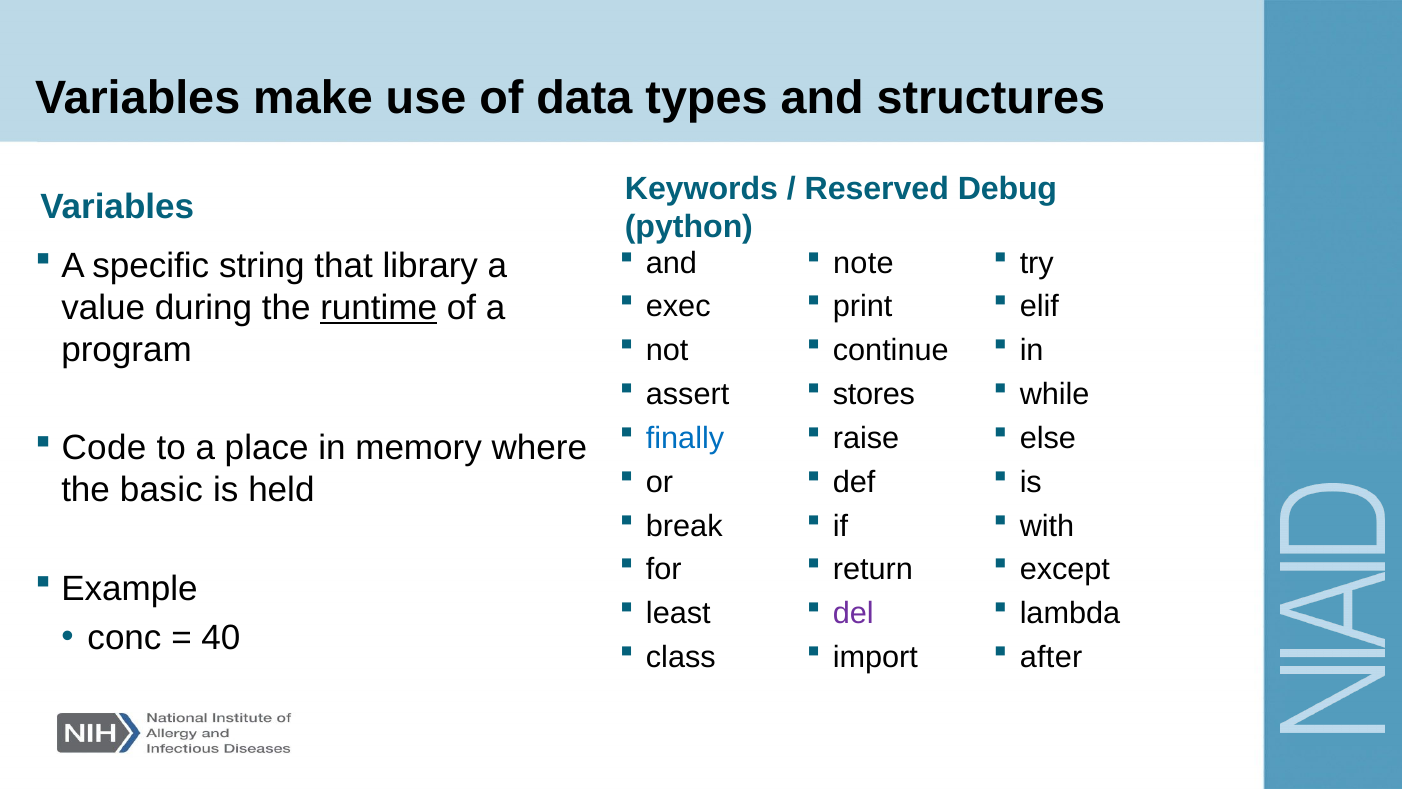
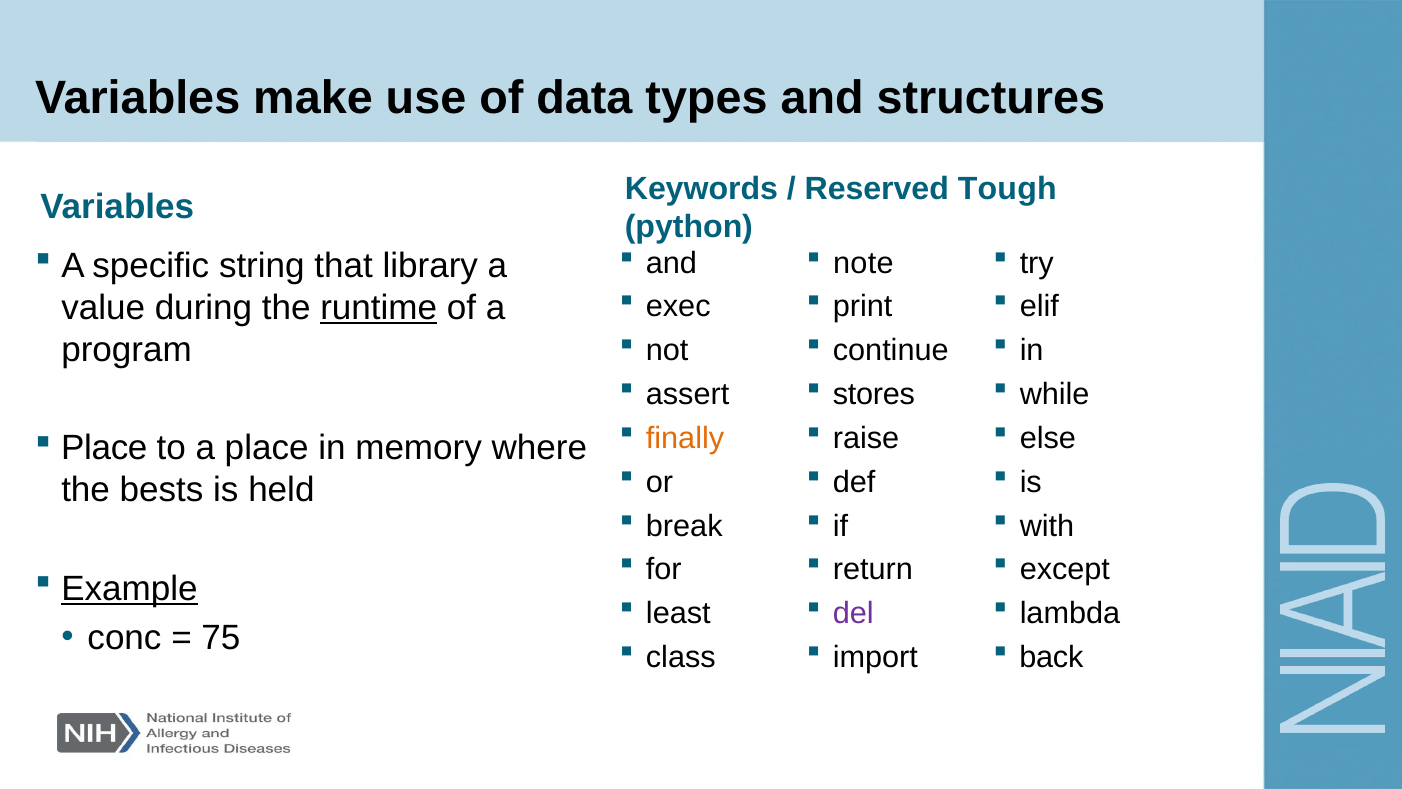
Debug: Debug -> Tough (1007, 188)
finally colour: blue -> orange (685, 438)
Code: Code -> Place (104, 448)
basic: basic -> bests (162, 490)
Example underline: none -> present (129, 588)
40: 40 -> 75 (221, 637)
after: after -> back (1051, 657)
